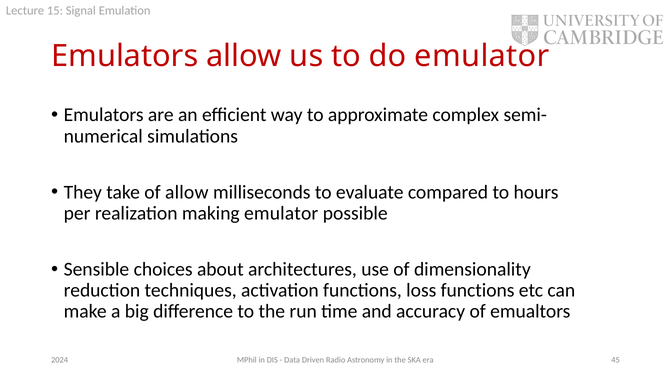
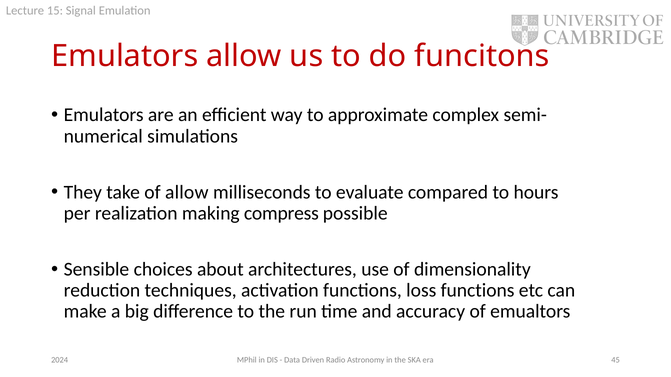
do emulator: emulator -> funcitons (482, 56)
making emulator: emulator -> compress (281, 214)
